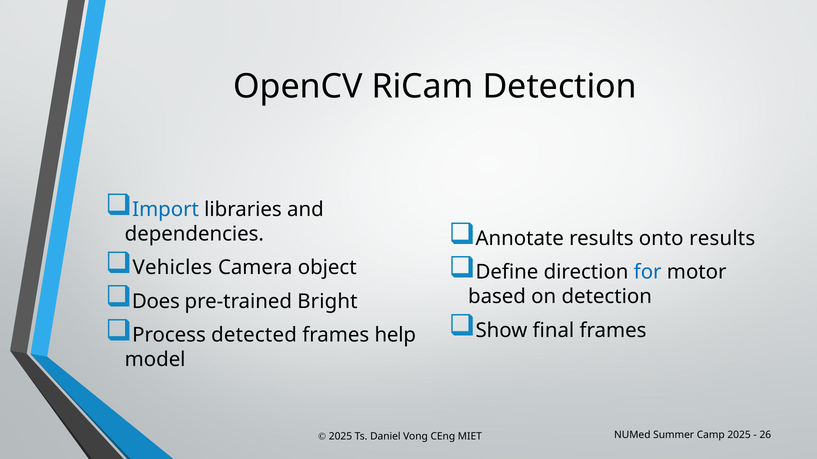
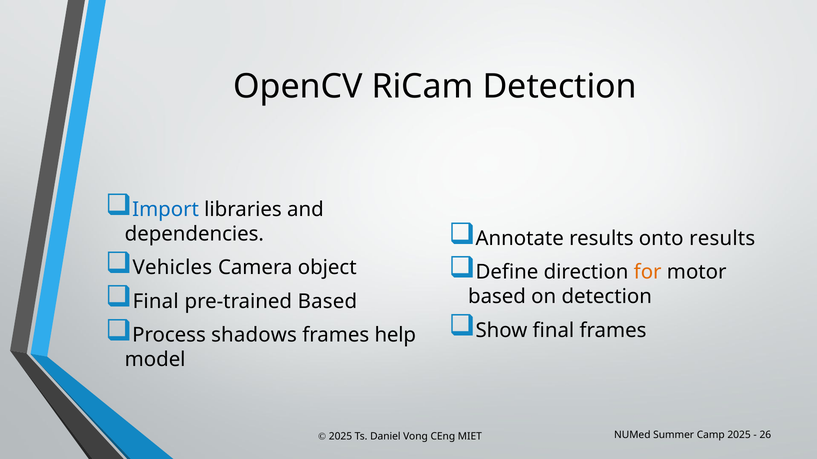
for colour: blue -> orange (648, 273)
Does: Does -> Final (156, 302)
pre-trained Bright: Bright -> Based (327, 302)
detected: detected -> shadows (254, 335)
